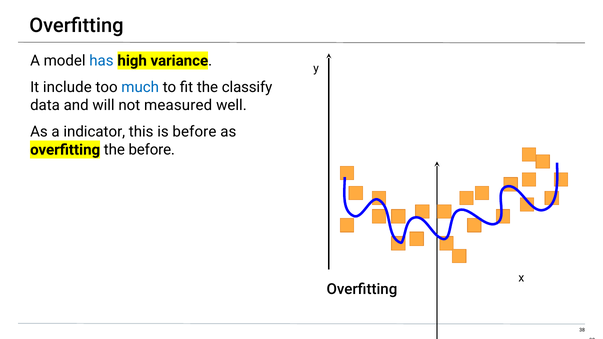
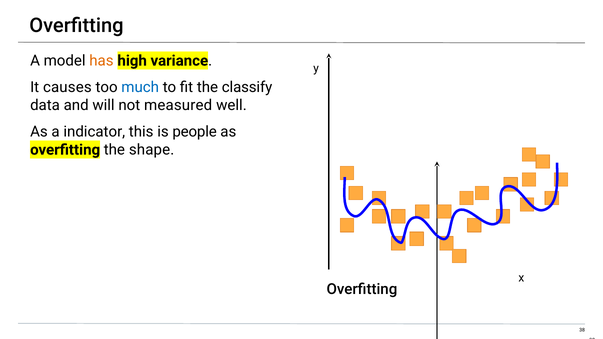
has colour: blue -> orange (101, 61)
include: include -> causes (67, 87)
is before: before -> people (195, 132)
the before: before -> shape (152, 150)
